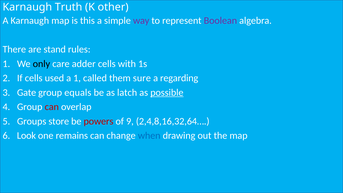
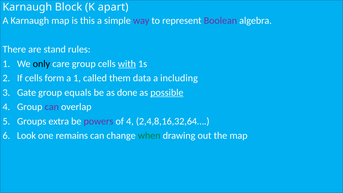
Truth: Truth -> Block (69, 7)
other: other -> apart (113, 7)
care adder: adder -> group (84, 64)
with underline: none -> present (127, 64)
used: used -> form (54, 78)
sure: sure -> data (142, 78)
regarding: regarding -> including (179, 78)
latch: latch -> done (127, 92)
can colour: red -> purple (52, 107)
store: store -> extra (59, 121)
powers colour: red -> purple (98, 121)
of 9: 9 -> 4 (130, 121)
when colour: blue -> green (149, 136)
